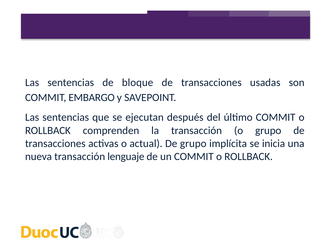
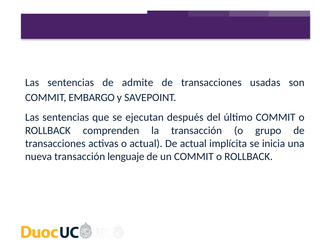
bloque: bloque -> admite (138, 83)
De grupo: grupo -> actual (193, 144)
